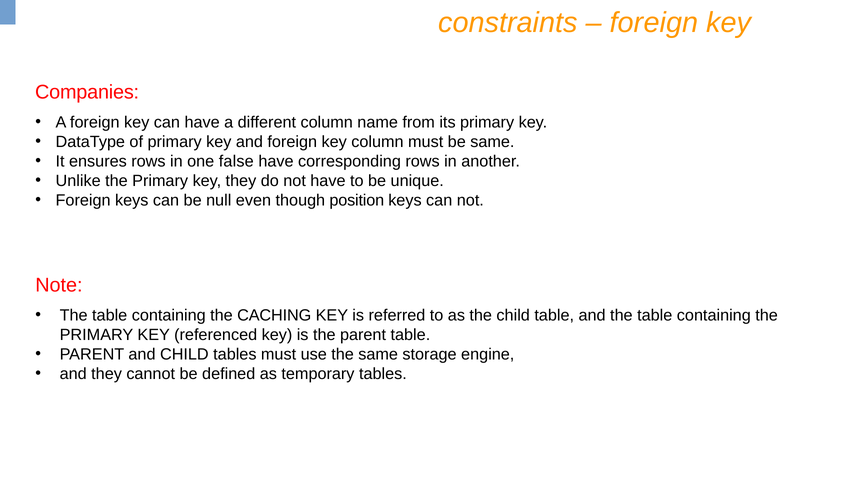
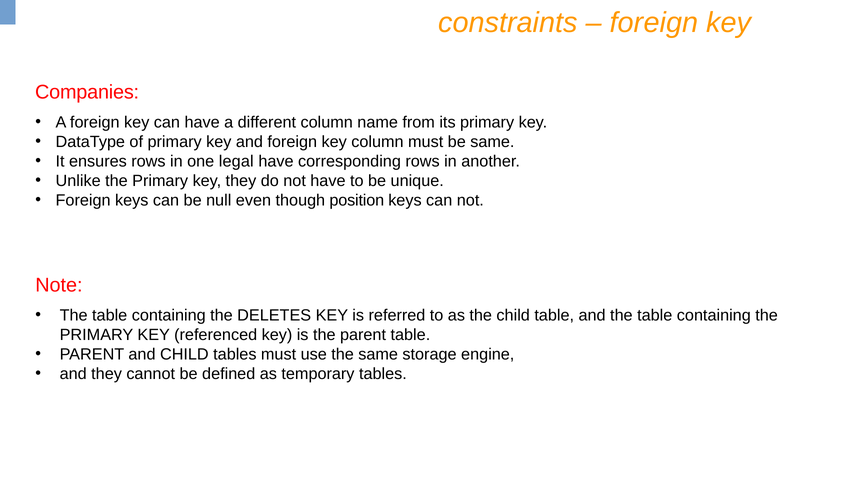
false: false -> legal (236, 161)
CACHING: CACHING -> DELETES (274, 315)
